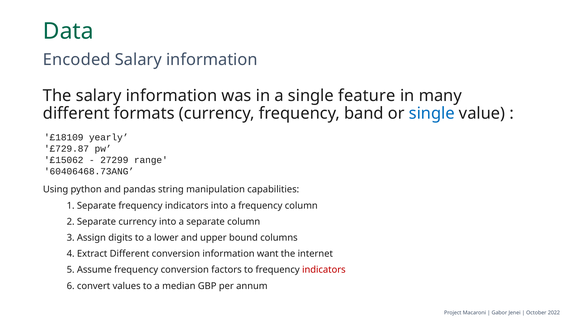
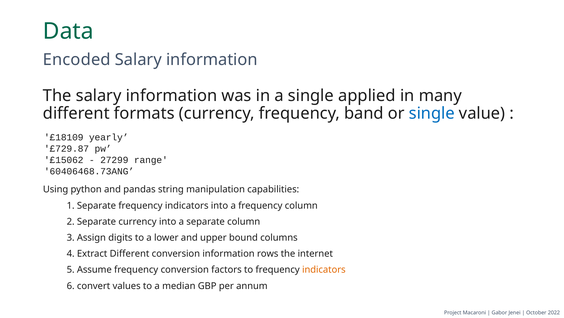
feature: feature -> applied (367, 95)
want: want -> rows (268, 253)
indicators colour: red -> orange (324, 269)
